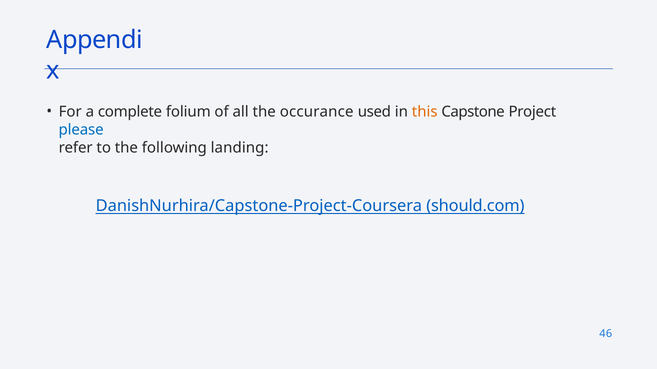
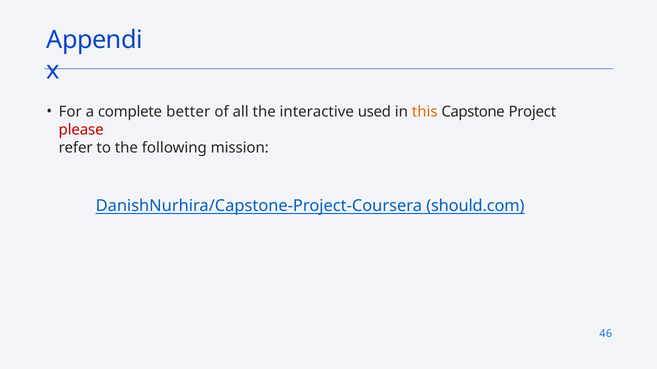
folium: folium -> better (188, 112)
occurance: occurance -> interactive (317, 112)
please colour: blue -> red (81, 130)
landing: landing -> mission (240, 148)
